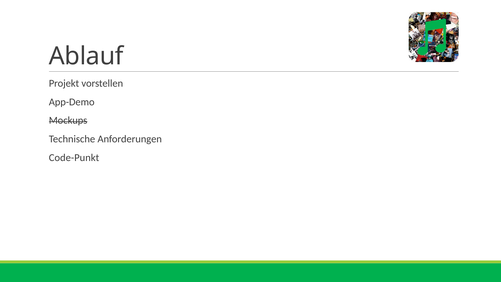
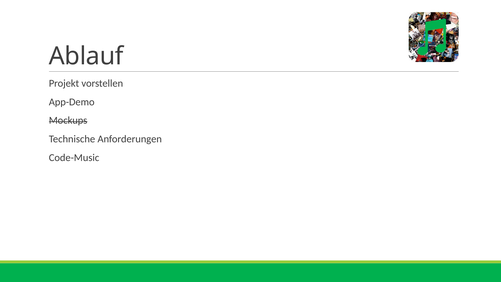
Code-Punkt: Code-Punkt -> Code-Music (74, 158)
